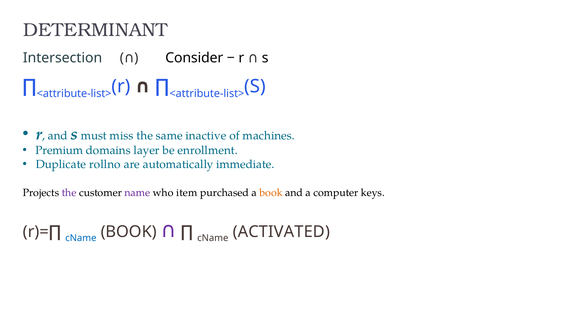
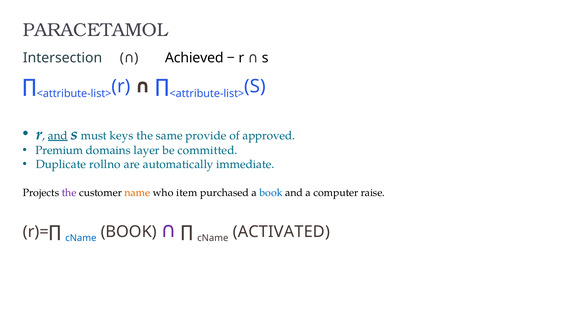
DETERMINANT: DETERMINANT -> PARACETAMOL (95, 30)
Consider: Consider -> Achieved (194, 58)
and underline: none -> present (58, 136)
miss: miss -> keys (122, 136)
inactive: inactive -> provide (206, 136)
machines: machines -> approved (269, 136)
enrollment: enrollment -> committed (208, 151)
name colour: purple -> orange (137, 193)
book colour: orange -> blue (271, 193)
keys: keys -> raise (373, 193)
